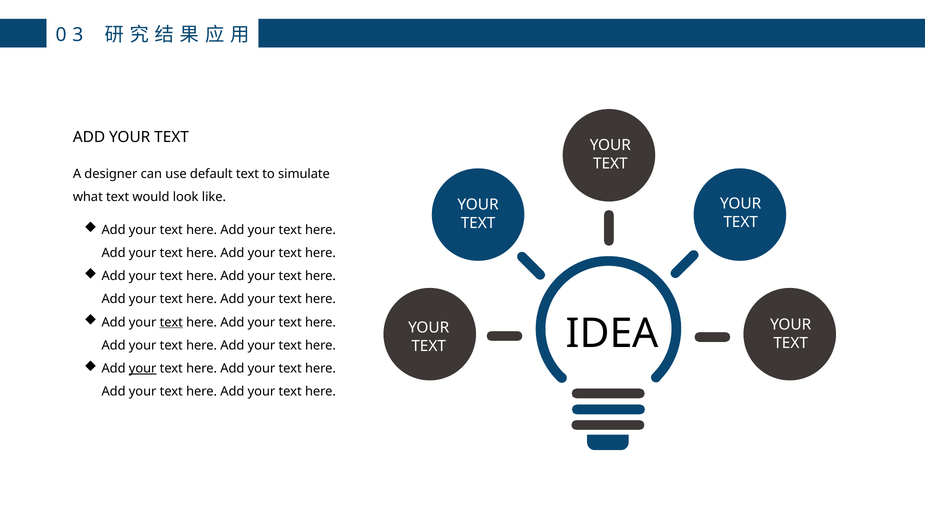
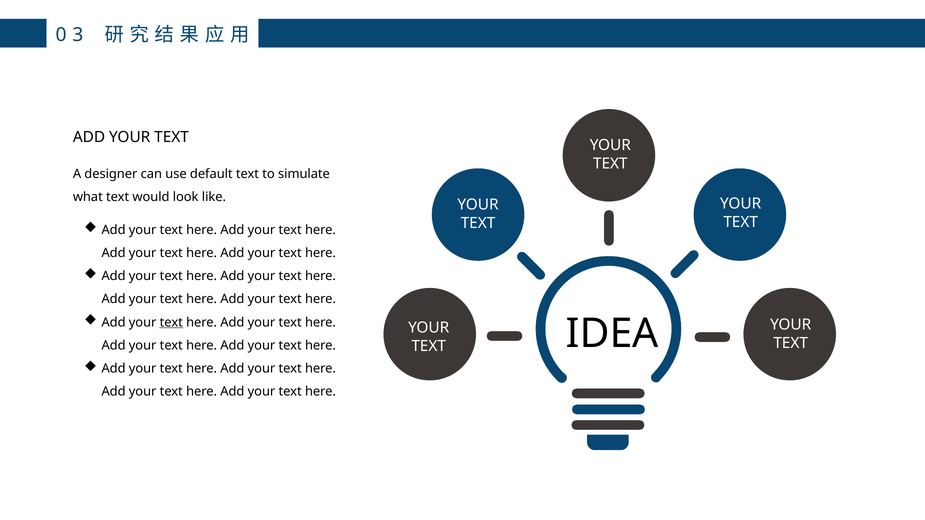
your underline: present -> none (143, 369)
